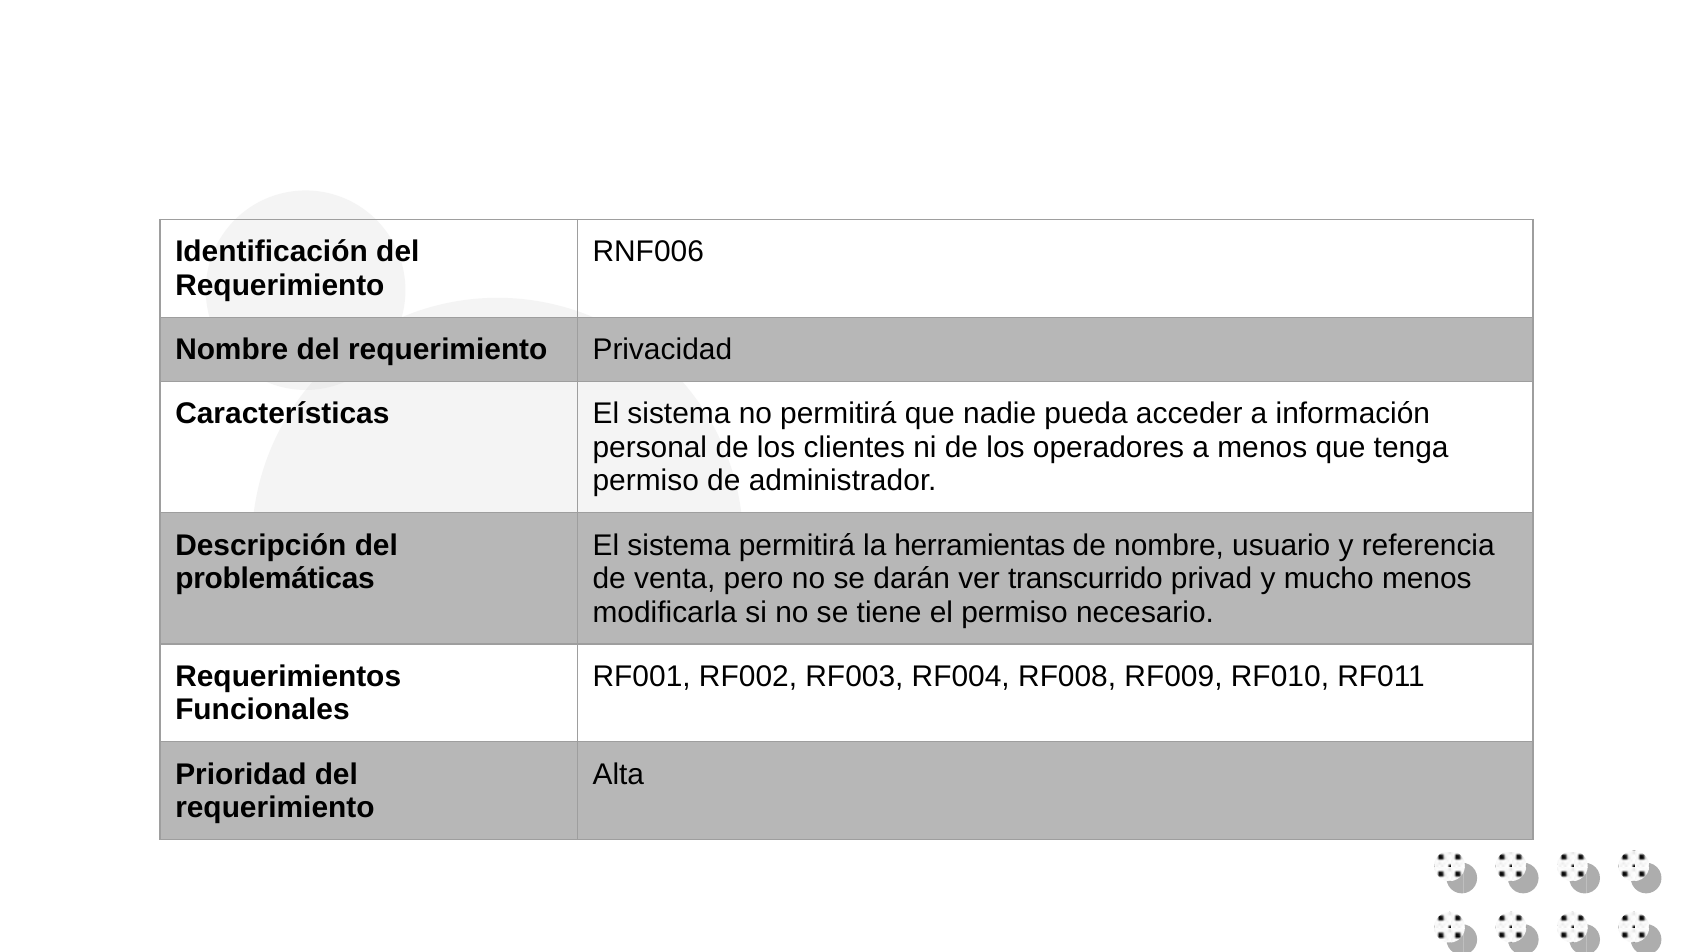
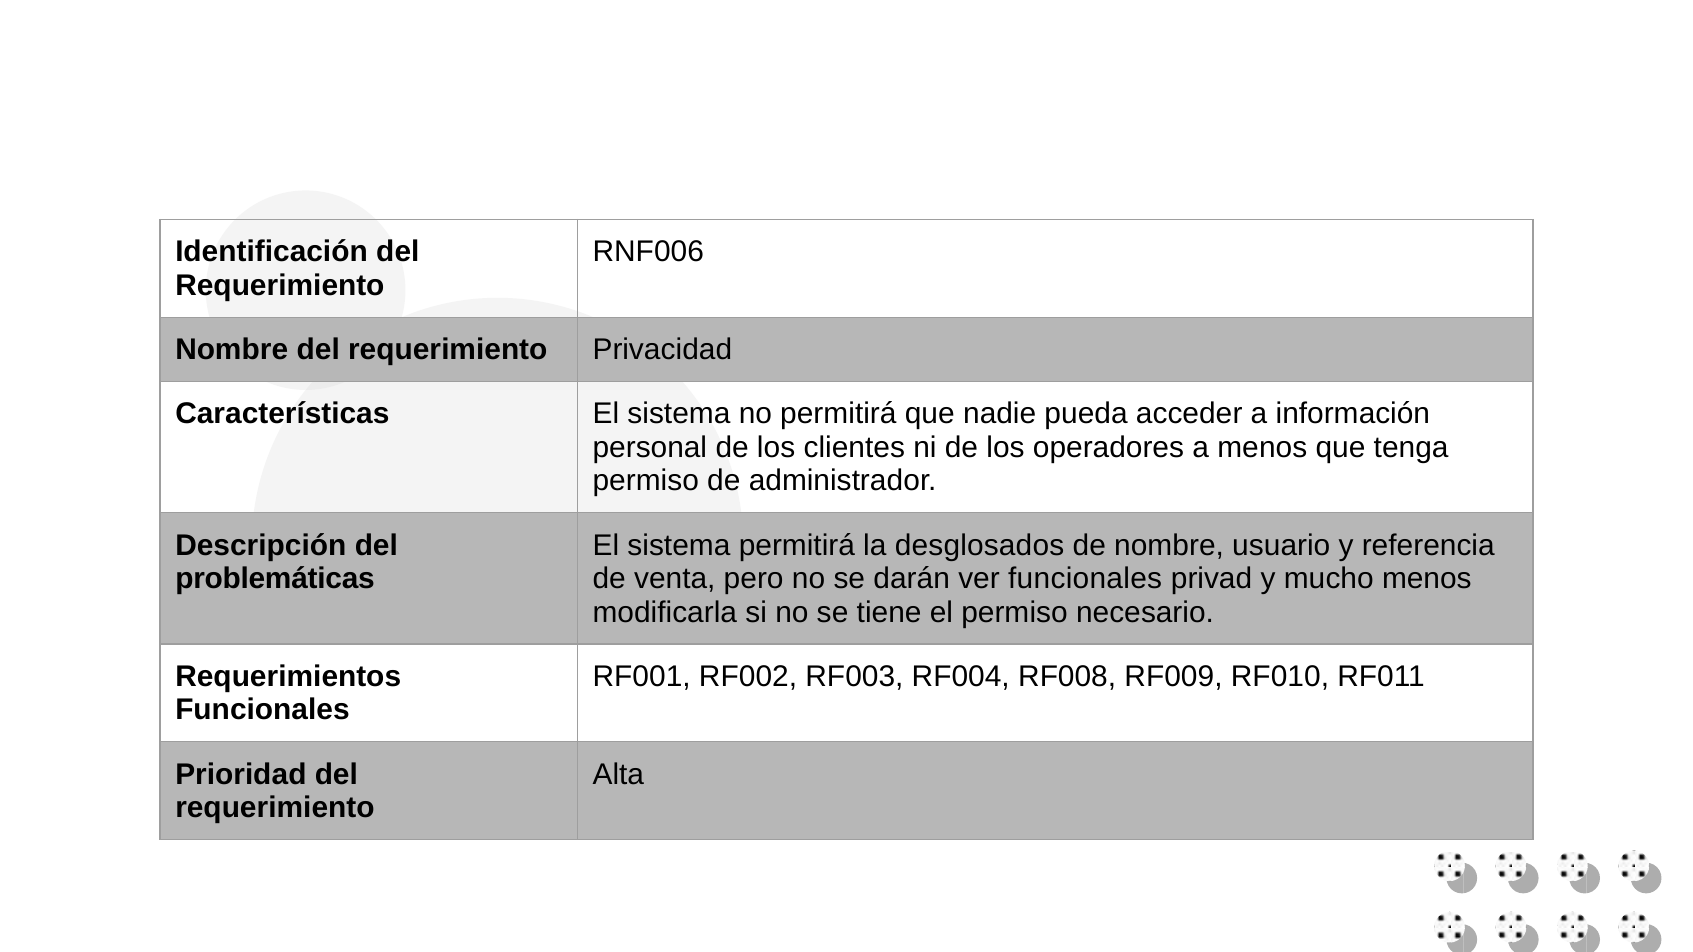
herramientas: herramientas -> desglosados (980, 545)
ver transcurrido: transcurrido -> funcionales (1085, 579)
